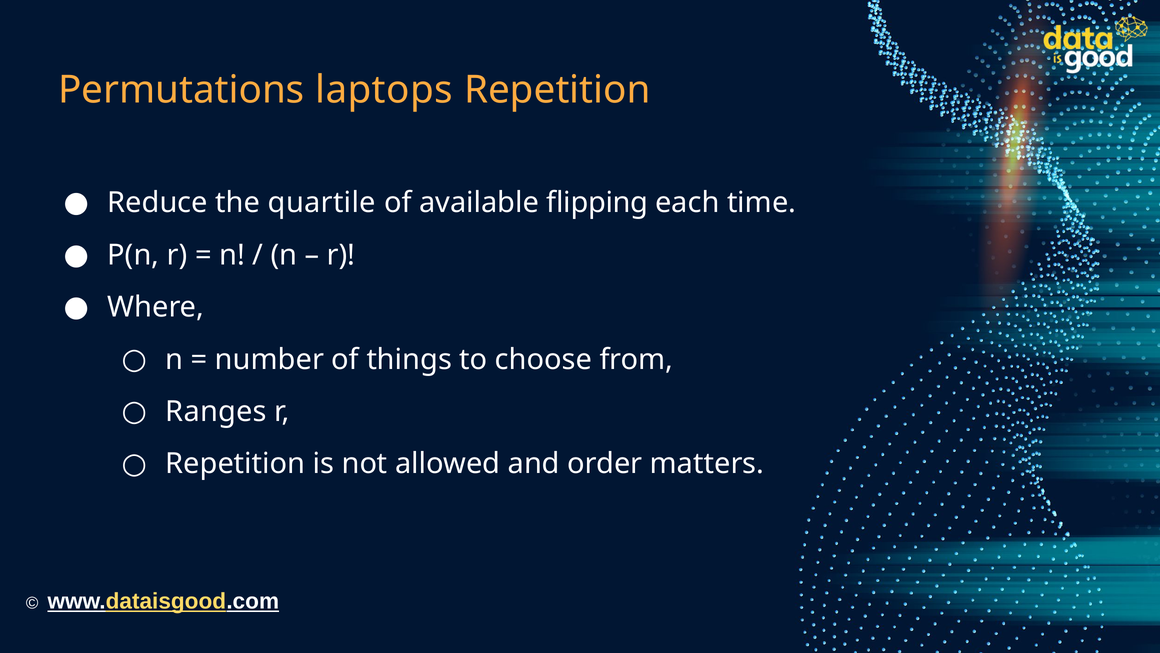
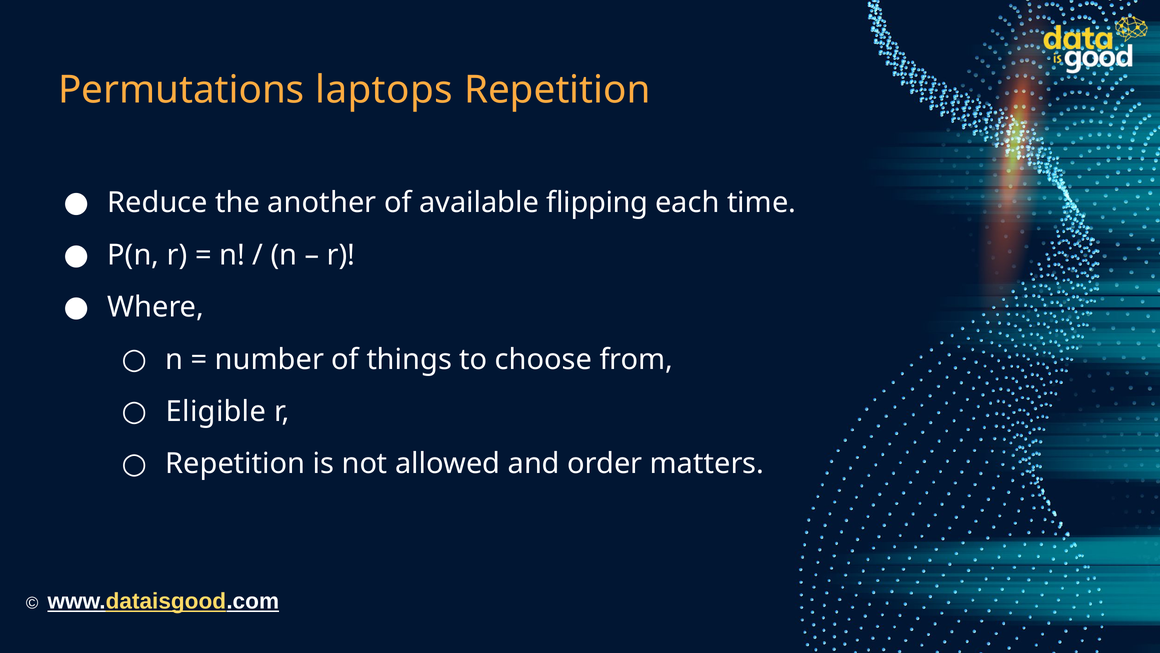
quartile: quartile -> another (322, 203)
Ranges: Ranges -> Eligible (216, 411)
